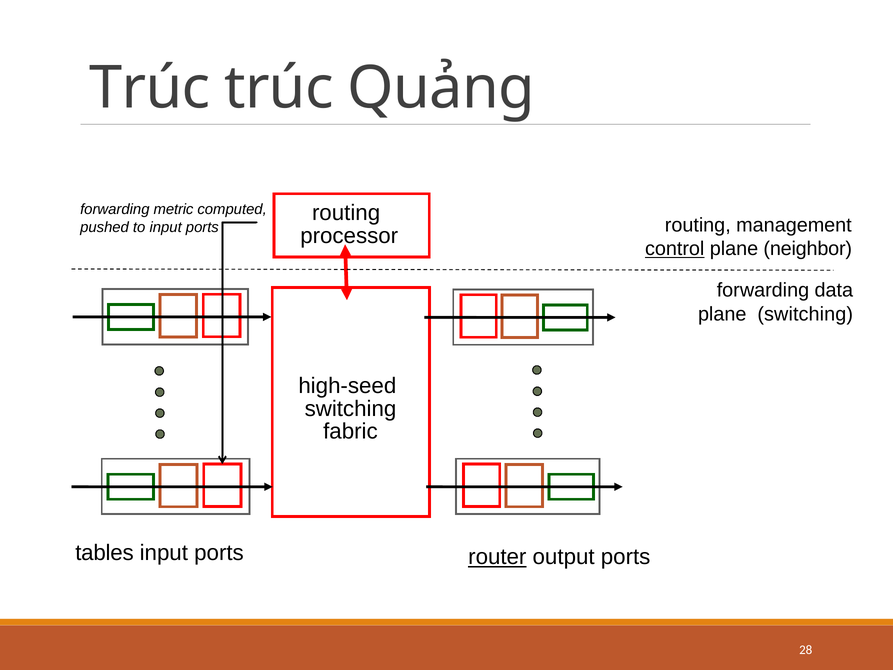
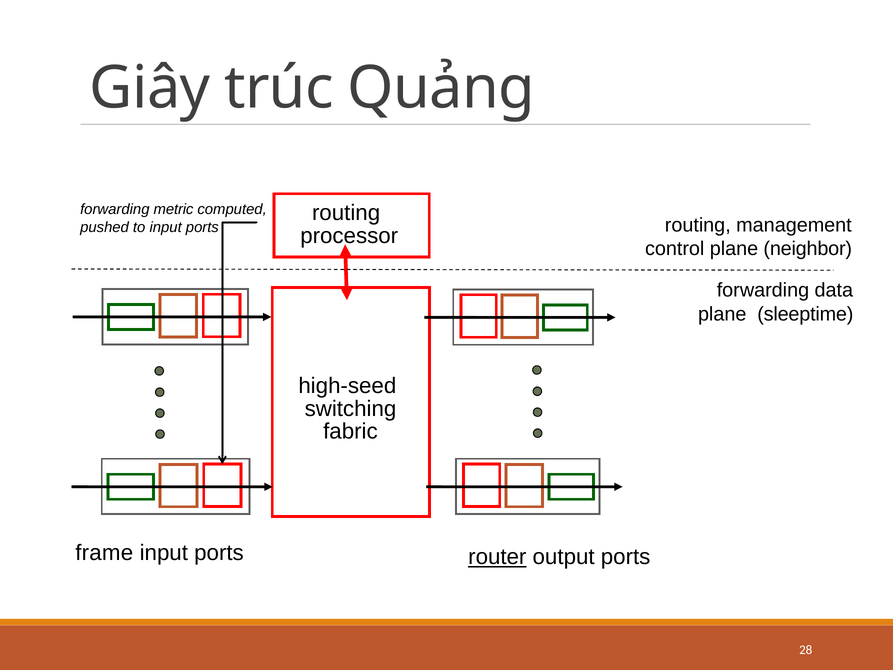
Trúc: Trúc -> Giây (150, 88)
control underline: present -> none (675, 249)
plane switching: switching -> sleeptime (805, 314)
tables: tables -> frame (104, 553)
